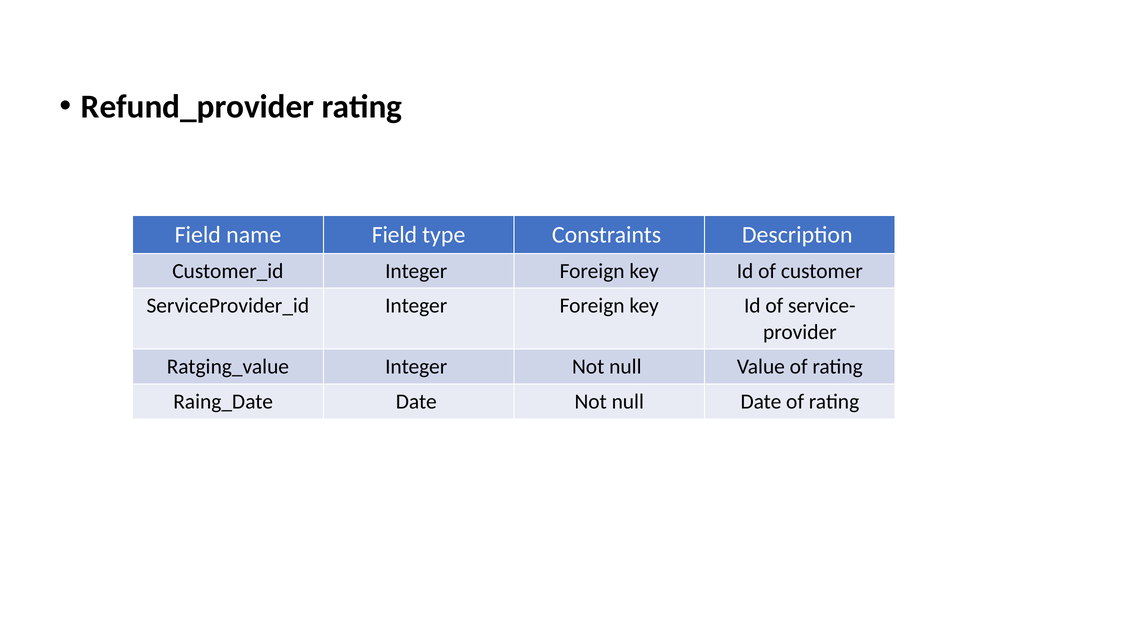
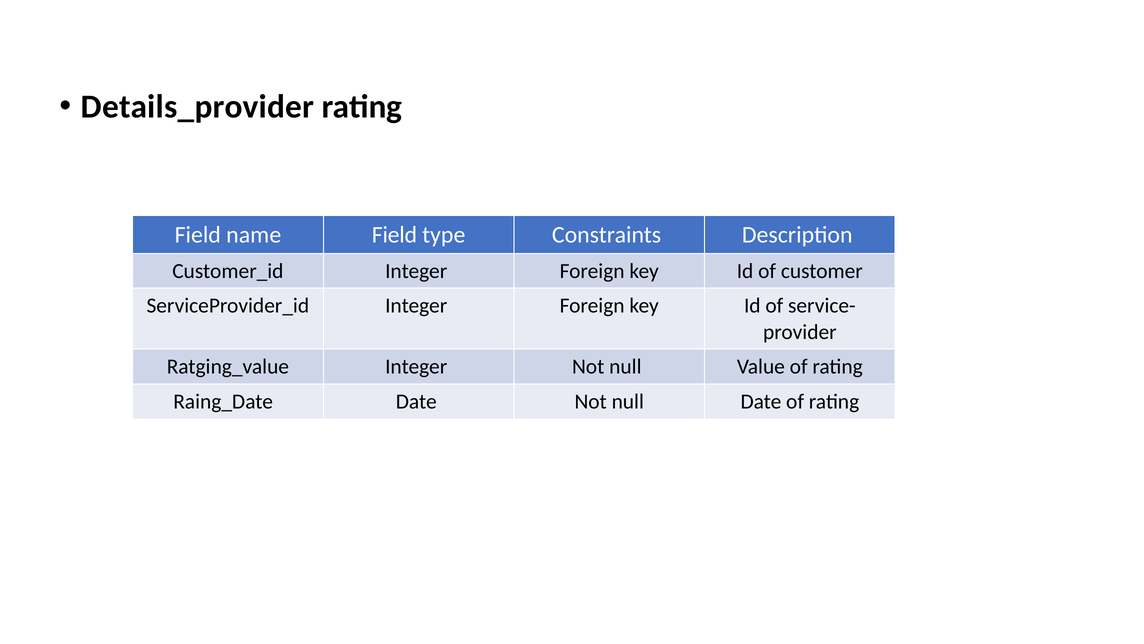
Refund_provider: Refund_provider -> Details_provider (197, 106)
